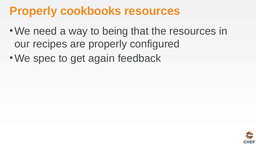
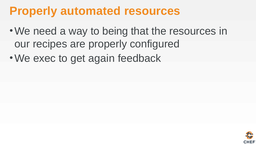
cookbooks: cookbooks -> automated (91, 11)
spec: spec -> exec (44, 58)
